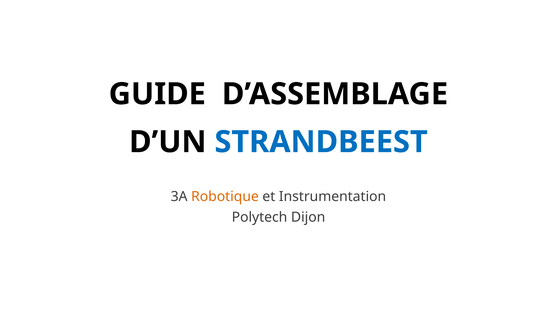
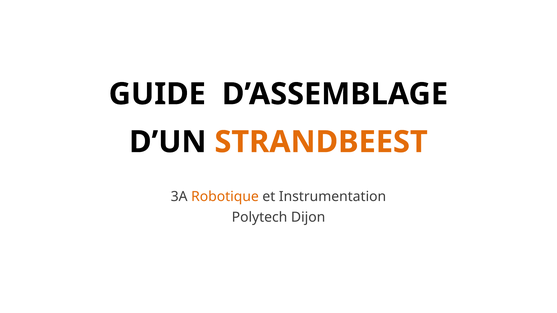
STRANDBEEST colour: blue -> orange (321, 142)
